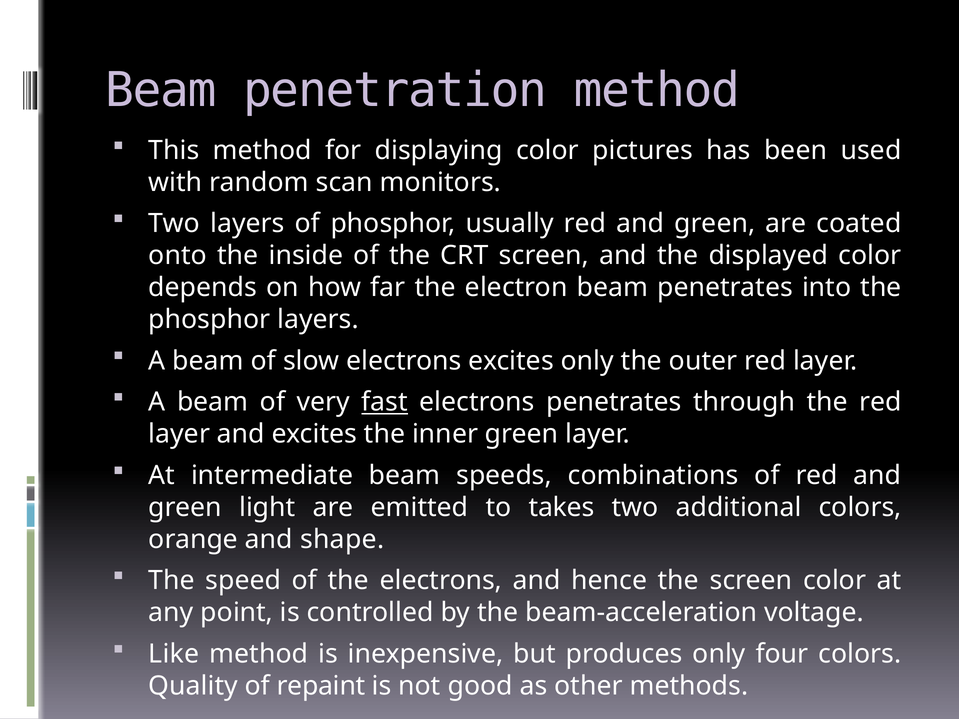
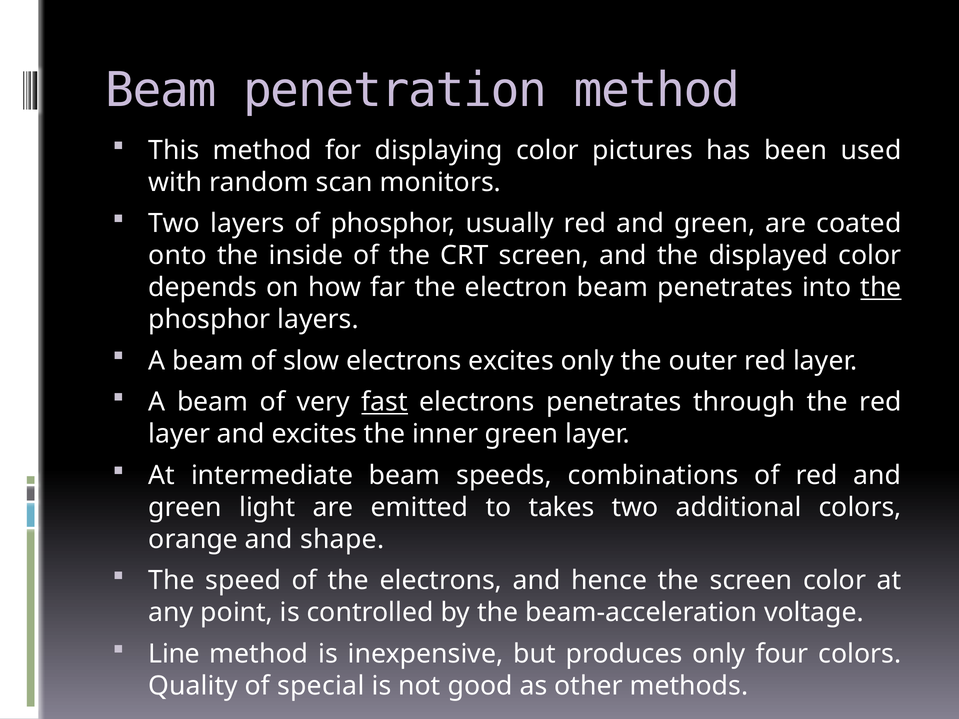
the underline: none -> present (881, 288)
Like: Like -> Line (174, 654)
repaint: repaint -> special (321, 686)
